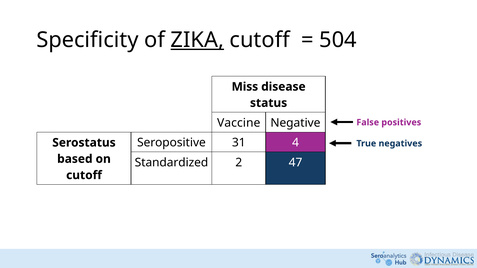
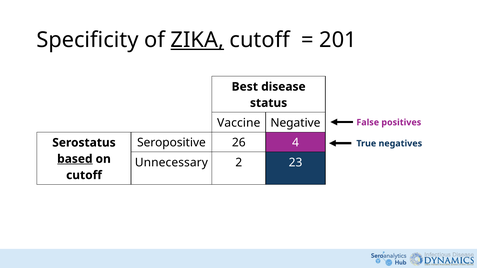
504: 504 -> 201 (338, 40)
Miss: Miss -> Best (245, 87)
31: 31 -> 26 (239, 143)
based underline: none -> present (75, 159)
Standardized: Standardized -> Unnecessary (171, 163)
47: 47 -> 23 (296, 163)
